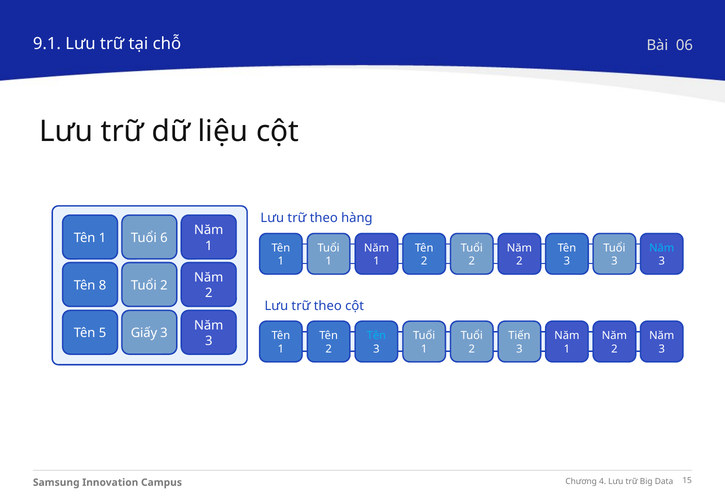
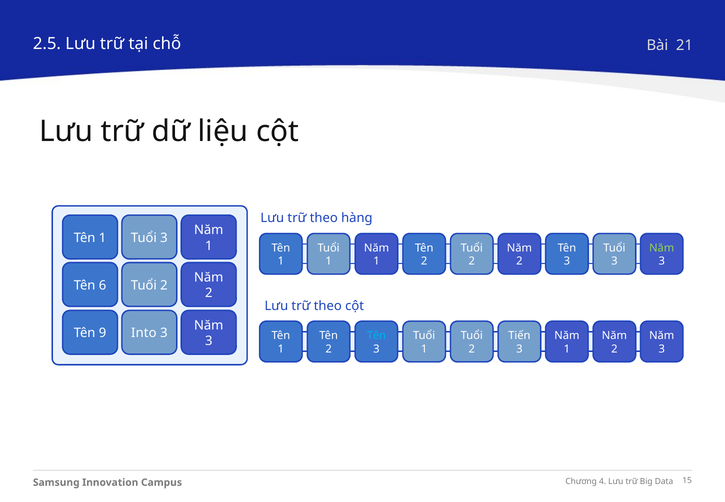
9.1: 9.1 -> 2.5 (47, 44)
06: 06 -> 21 (684, 45)
6: 6 -> 3 (164, 238)
Năm colour: light blue -> light green (662, 248)
8: 8 -> 6 (103, 285)
5: 5 -> 9 (103, 333)
Giấy: Giấy -> Into (144, 333)
